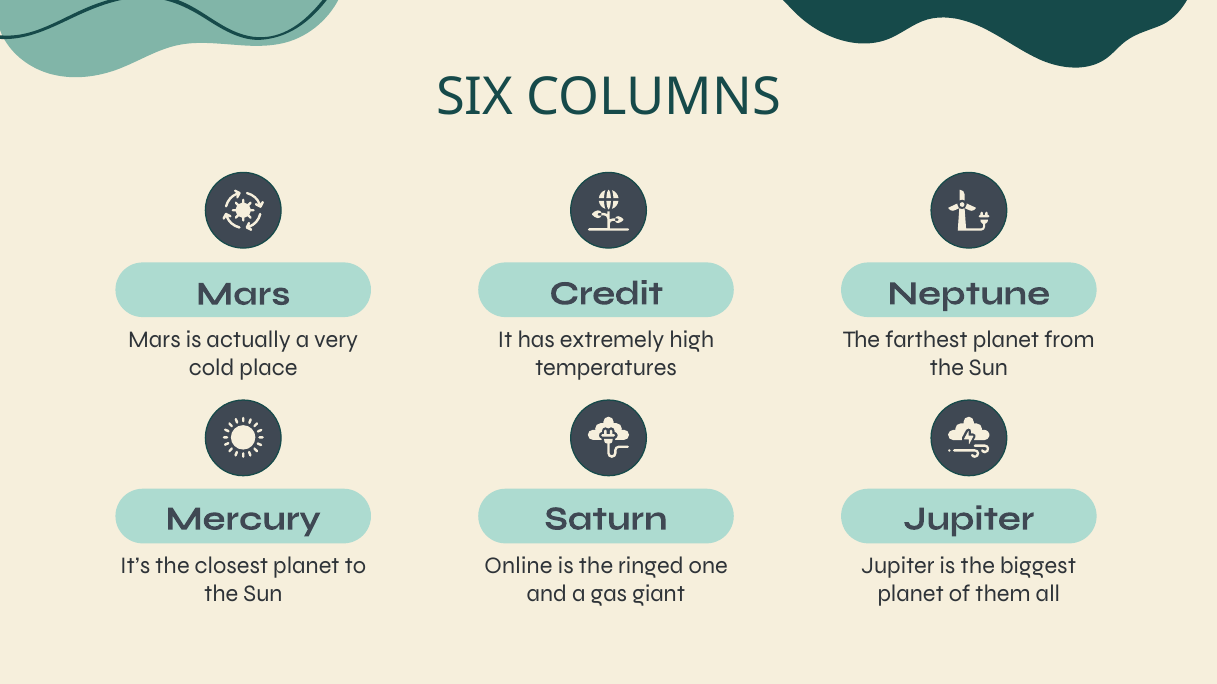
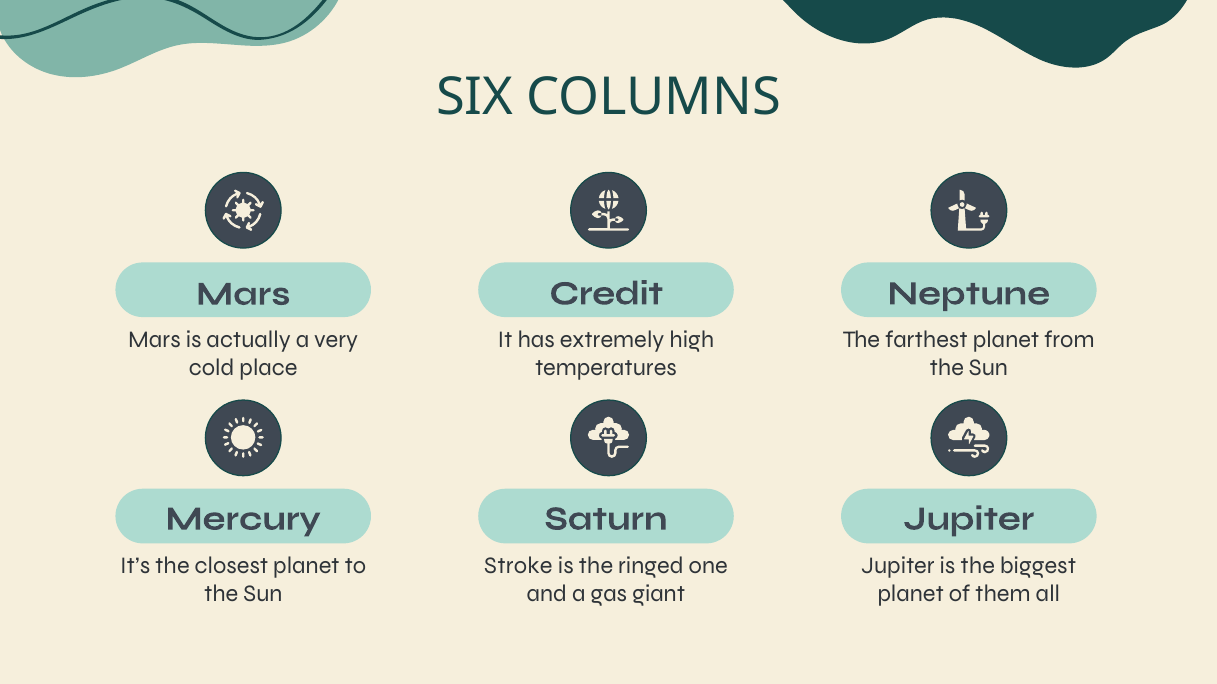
Online: Online -> Stroke (518, 566)
